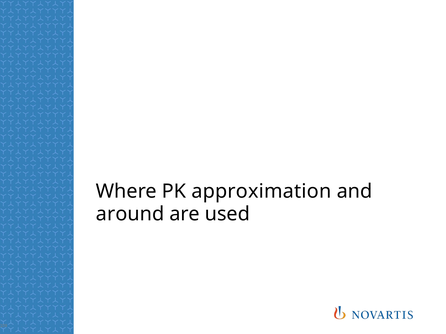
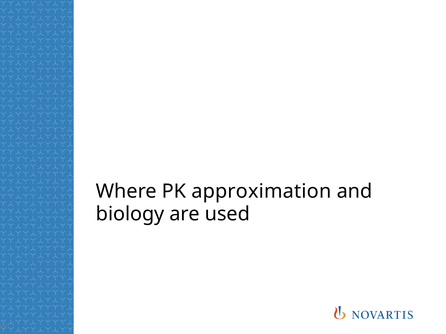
around: around -> biology (130, 214)
